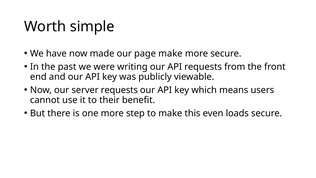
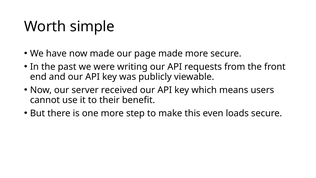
page make: make -> made (170, 53)
server requests: requests -> received (119, 90)
